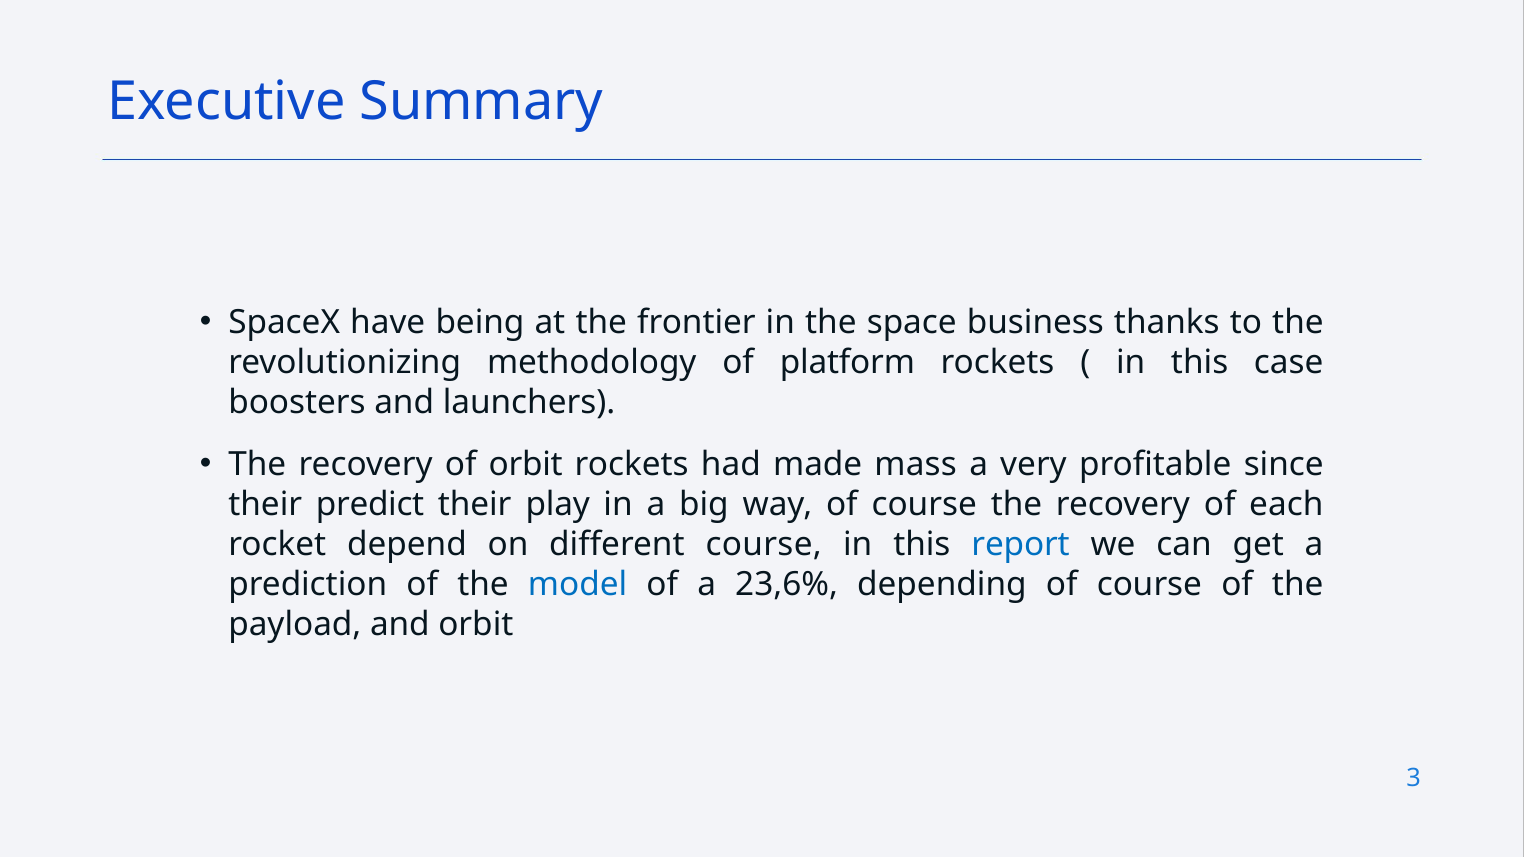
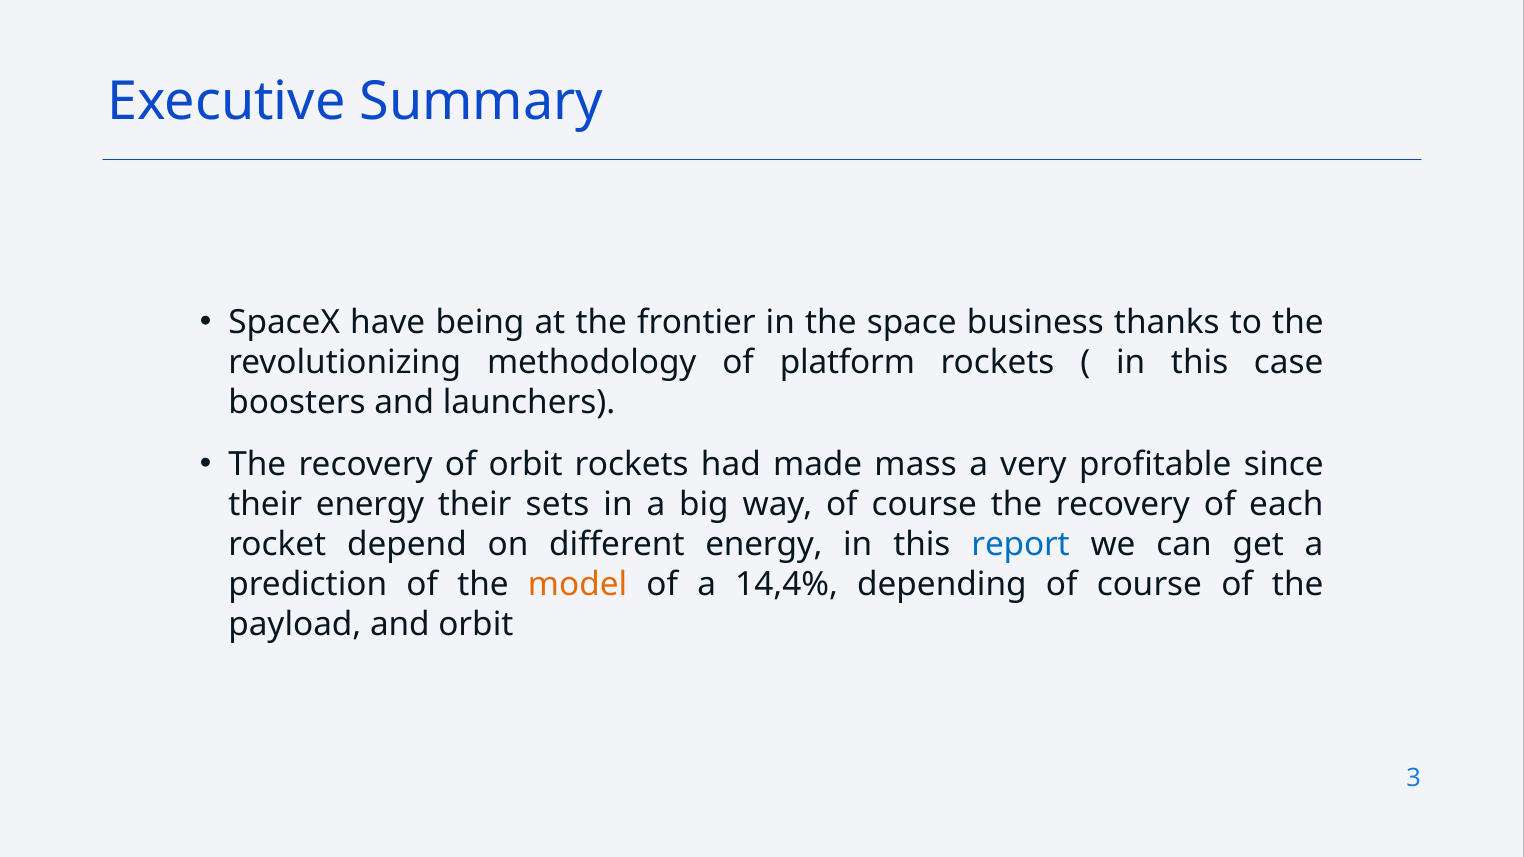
their predict: predict -> energy (370, 504)
play: play -> sets (557, 504)
different course: course -> energy (764, 544)
model colour: blue -> orange (578, 584)
23,6%: 23,6% -> 14,4% (787, 584)
